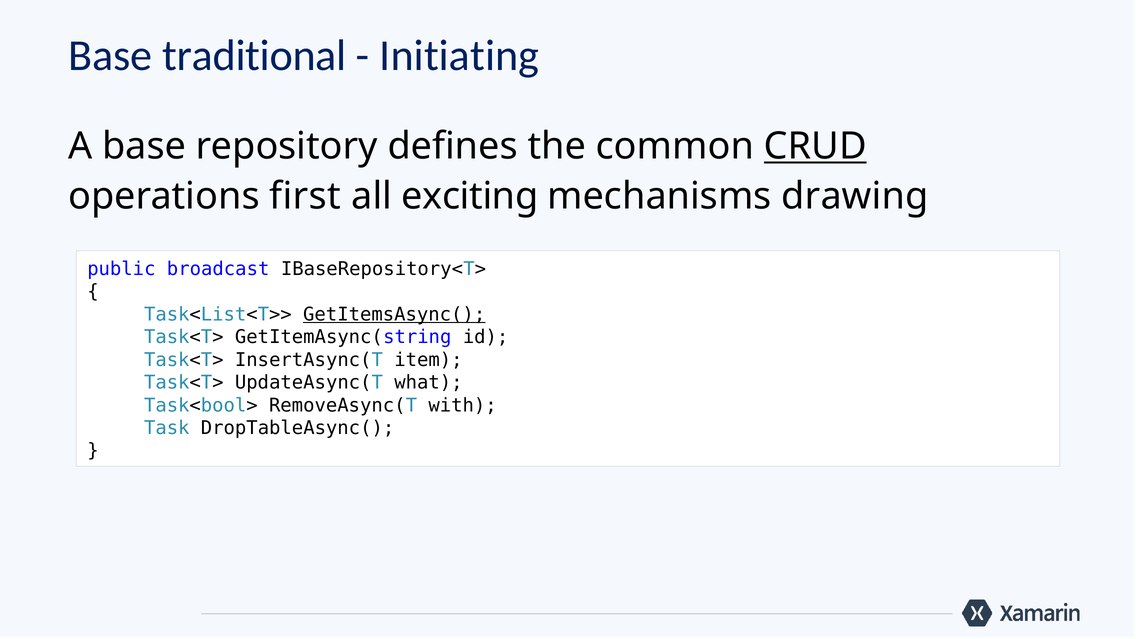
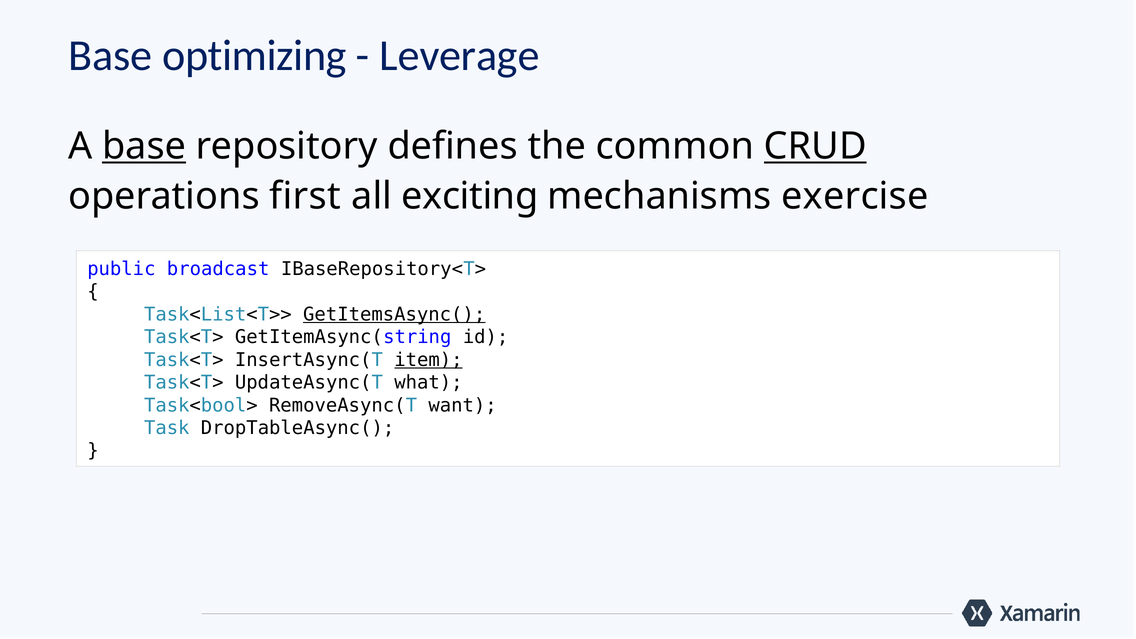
traditional: traditional -> optimizing (254, 56)
Initiating: Initiating -> Leverage (459, 56)
base underline: none -> present (144, 146)
drawing: drawing -> exercise (855, 196)
item underline: none -> present (428, 360)
with: with -> want (463, 405)
